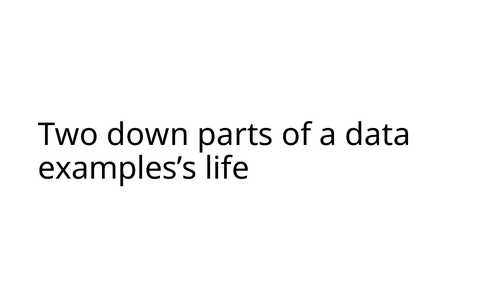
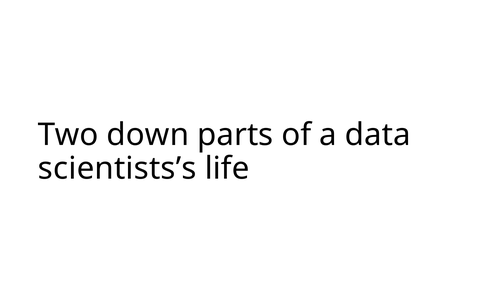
examples’s: examples’s -> scientists’s (117, 168)
